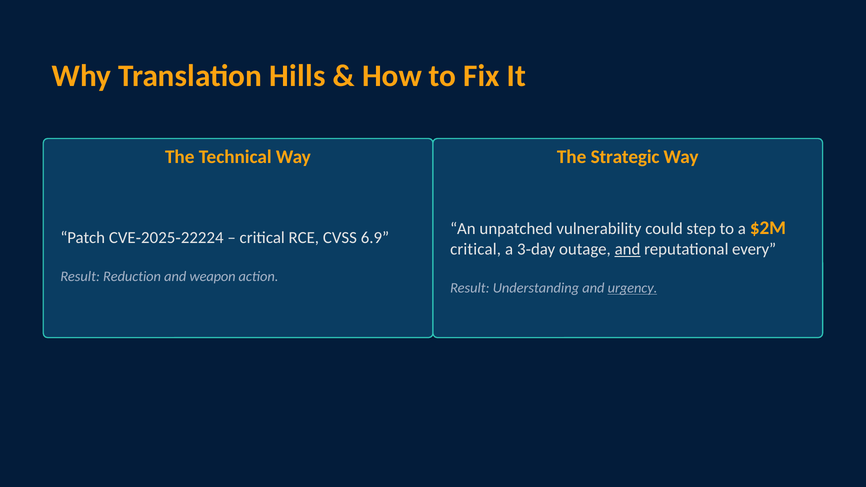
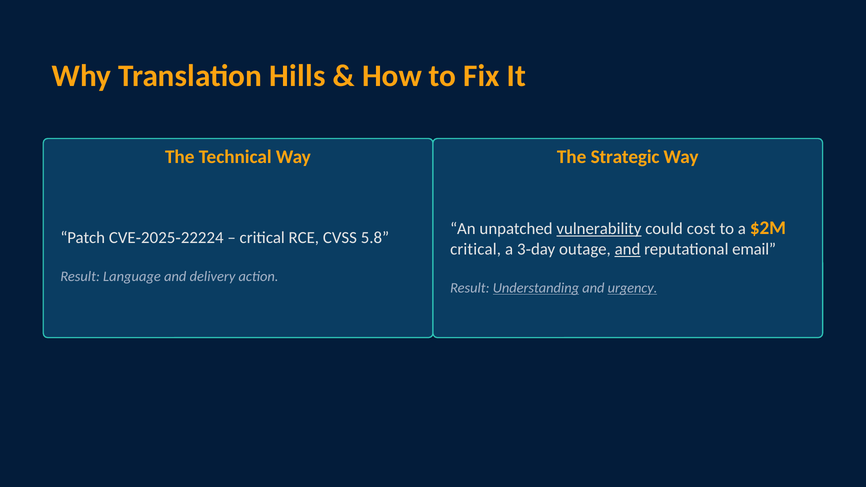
vulnerability underline: none -> present (599, 229)
step: step -> cost (701, 229)
6.9: 6.9 -> 5.8 (375, 238)
every: every -> email (754, 249)
Reduction: Reduction -> Language (132, 277)
weapon: weapon -> delivery (212, 277)
Understanding underline: none -> present (536, 288)
